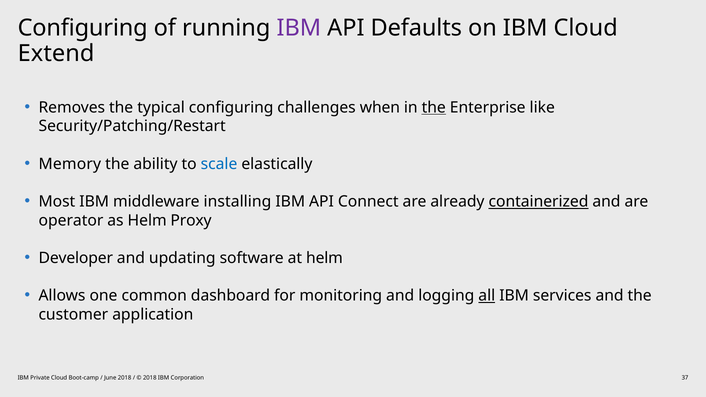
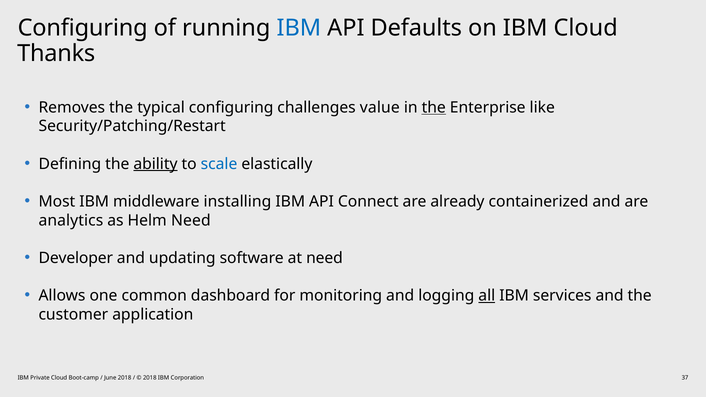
IBM colour: purple -> blue (299, 28)
Extend: Extend -> Thanks (56, 54)
when: when -> value (380, 108)
Memory: Memory -> Defining (70, 164)
ability underline: none -> present (155, 164)
containerized underline: present -> none (538, 202)
operator: operator -> analytics (71, 220)
Helm Proxy: Proxy -> Need (191, 220)
at helm: helm -> need (324, 258)
